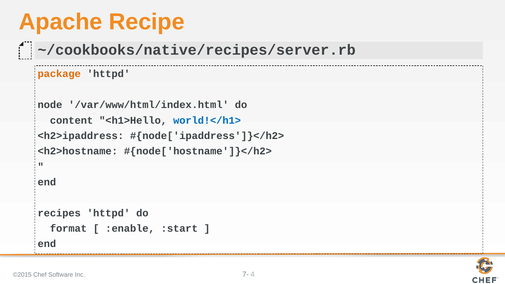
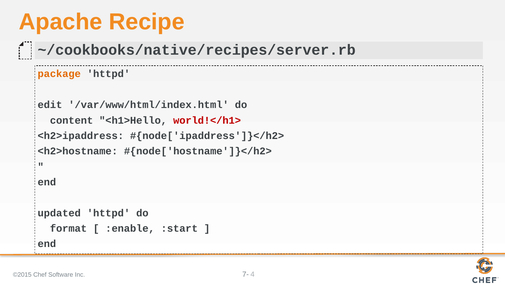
node: node -> edit (50, 105)
world!</h1> colour: blue -> red (207, 120)
recipes: recipes -> updated (59, 213)
